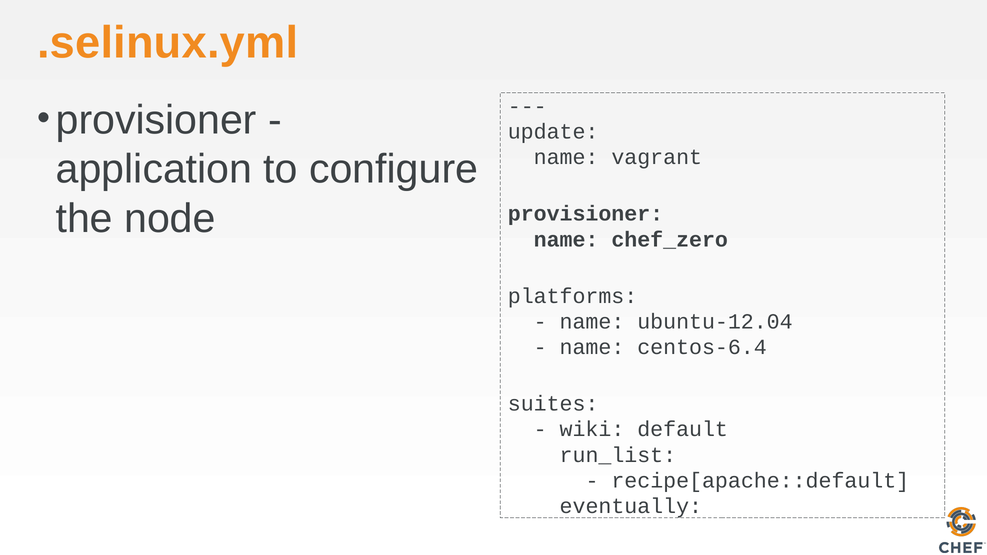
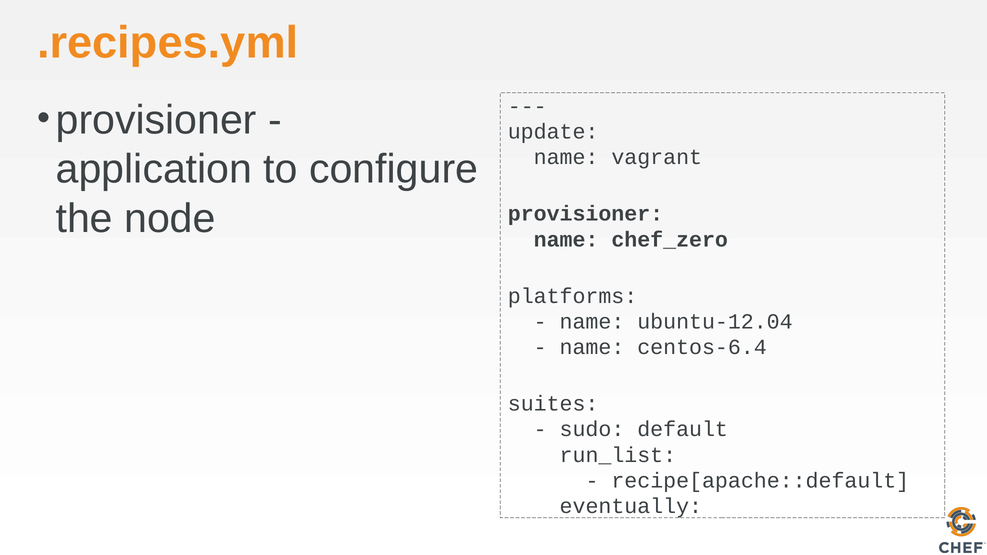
.selinux.yml: .selinux.yml -> .recipes.yml (168, 43)
wiki: wiki -> sudo (592, 429)
